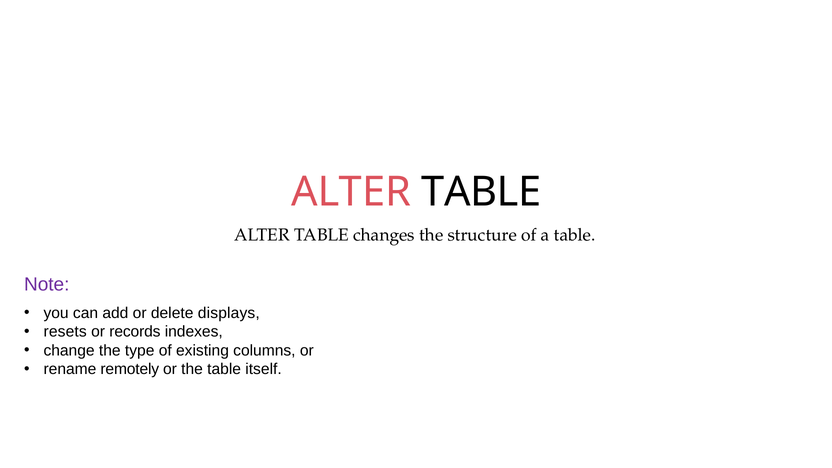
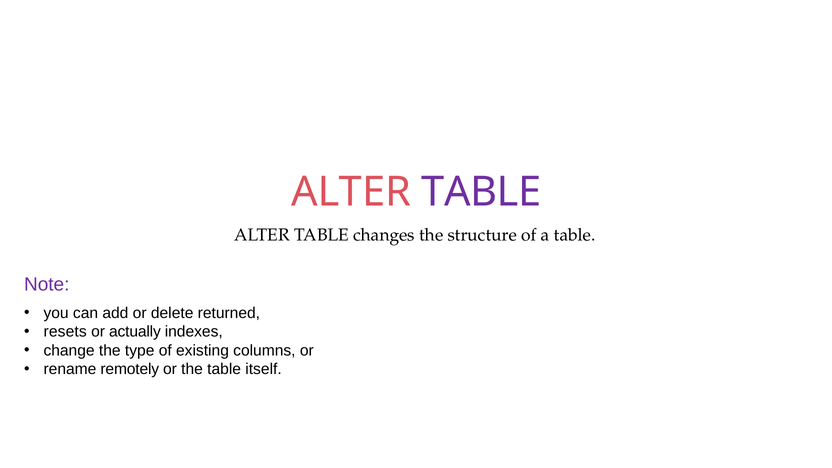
TABLE colour: black -> purple (481, 192)
displays: displays -> returned (229, 313)
records: records -> actually (135, 332)
